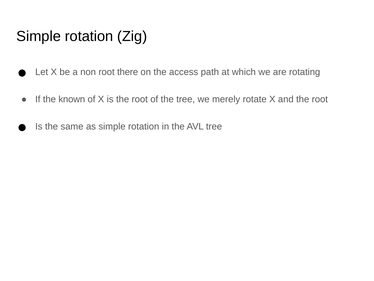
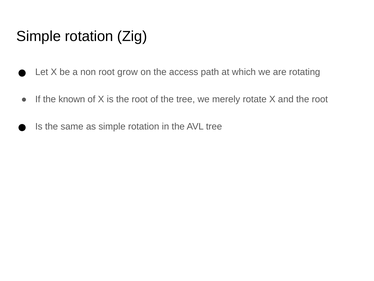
there: there -> grow (128, 72)
